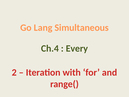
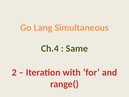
Every: Every -> Same (77, 48)
